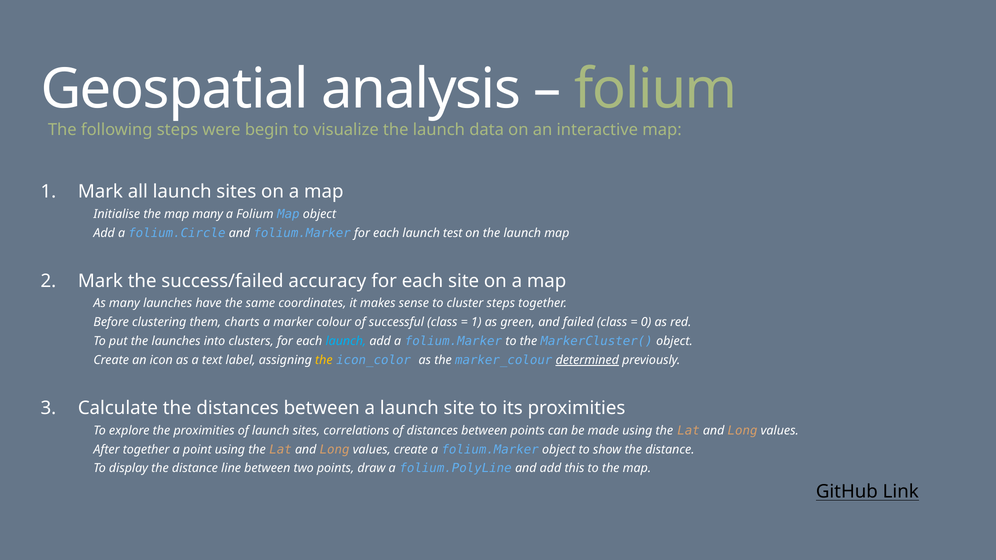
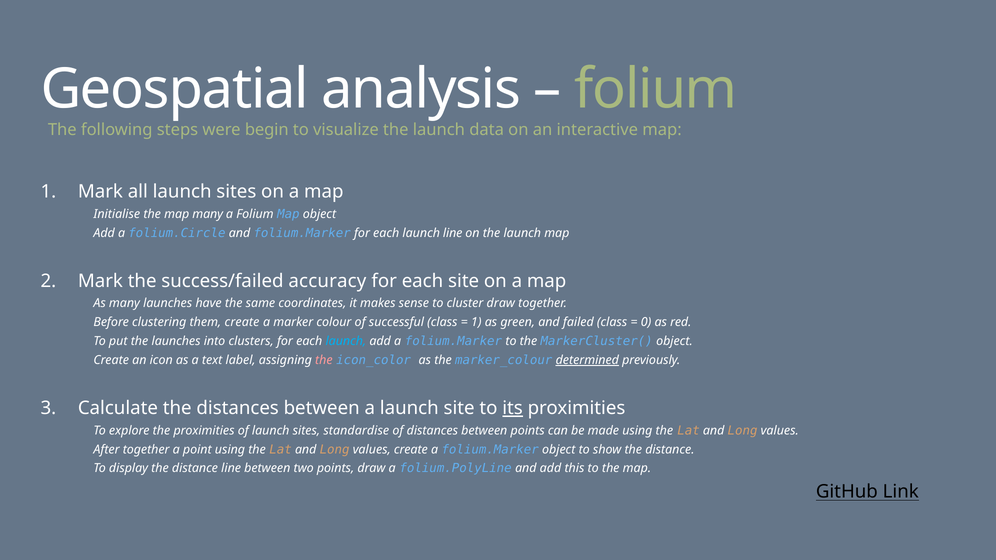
launch test: test -> line (453, 233)
cluster steps: steps -> draw (501, 303)
them charts: charts -> create (242, 322)
the colour: yellow -> pink (324, 360)
its underline: none -> present (513, 408)
correlations: correlations -> standardise (356, 431)
